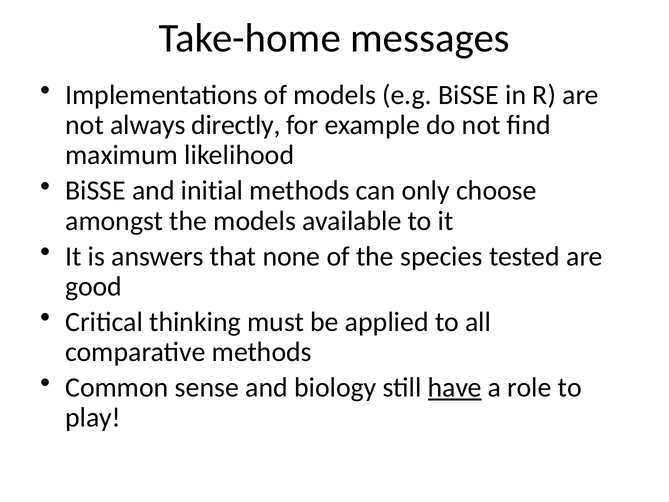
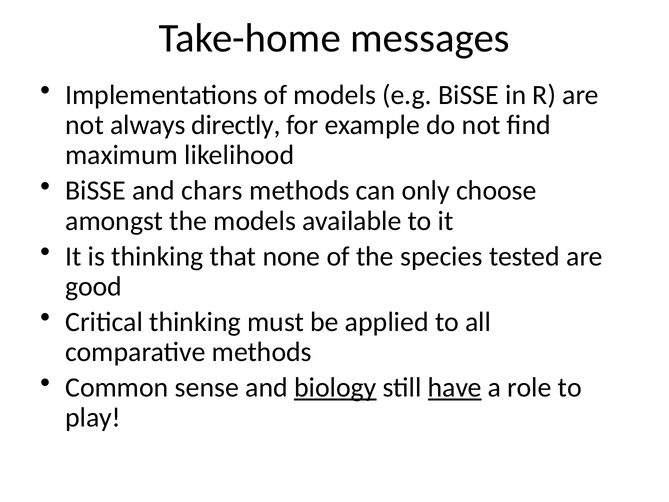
initial: initial -> chars (212, 191)
is answers: answers -> thinking (157, 256)
biology underline: none -> present (335, 387)
